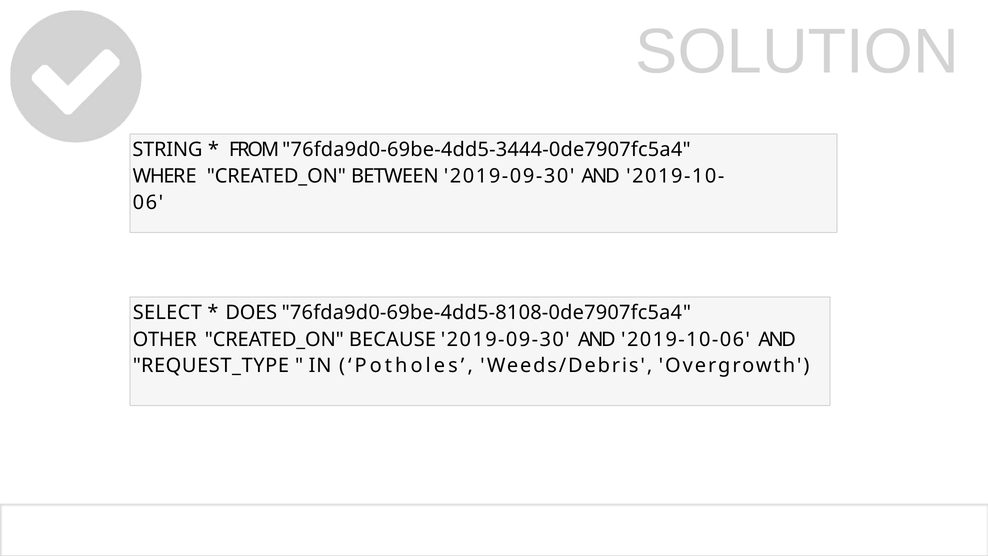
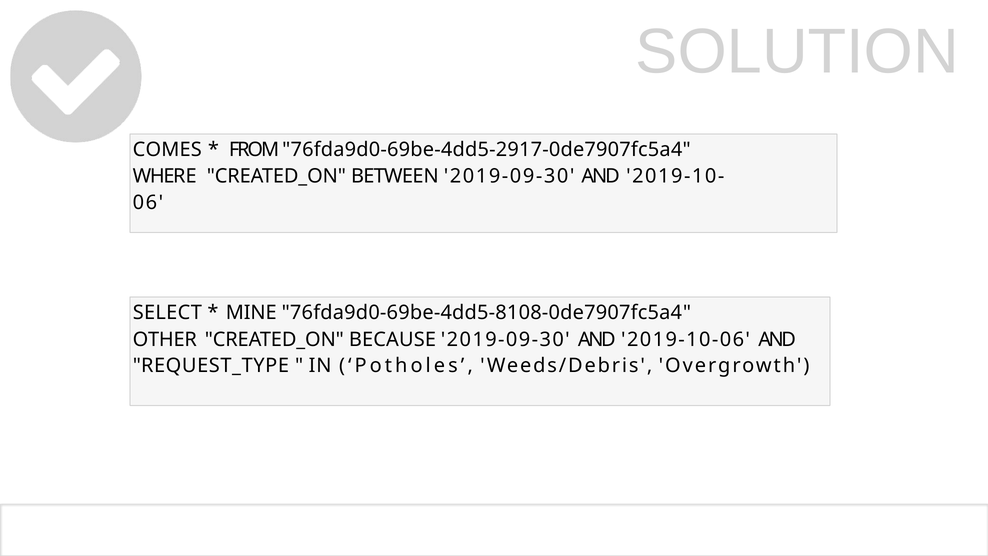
STRING: STRING -> COMES (167, 150)
76fda9d0-69be-4dd5-3444-0de7907fc5a4: 76fda9d0-69be-4dd5-3444-0de7907fc5a4 -> 76fda9d0-69be-4dd5-2917-0de7907fc5a4 (486, 150)
DOES: DOES -> MINE (251, 312)
